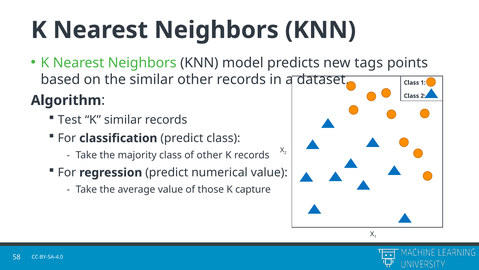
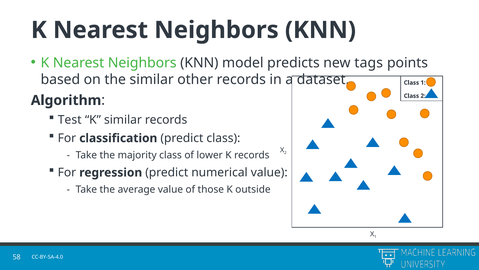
of other: other -> lower (210, 155)
capture: capture -> outside (253, 189)
